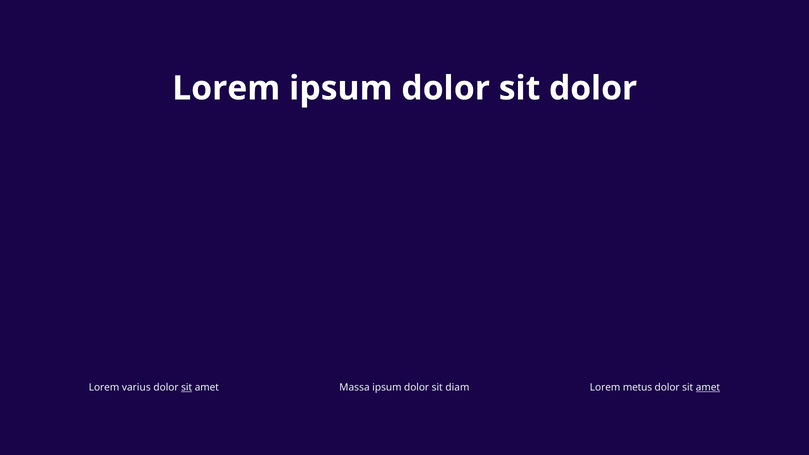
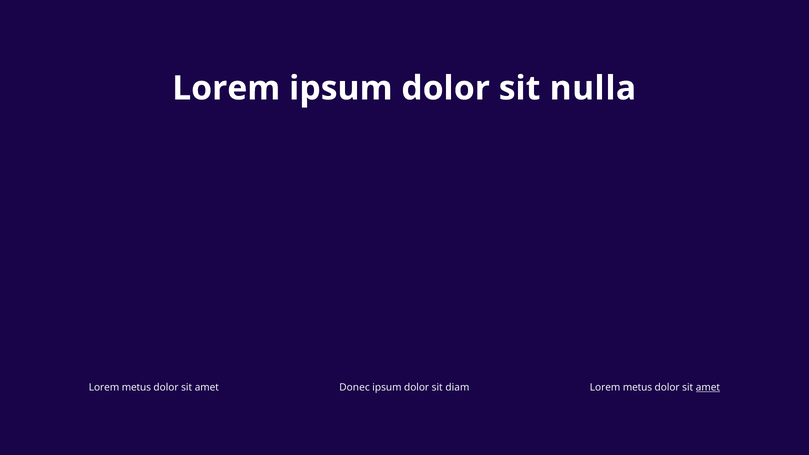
sit dolor: dolor -> nulla (593, 88)
varius: varius -> metus (136, 388)
sit underline: present -> none (187, 388)
Massa: Massa -> Donec (355, 388)
